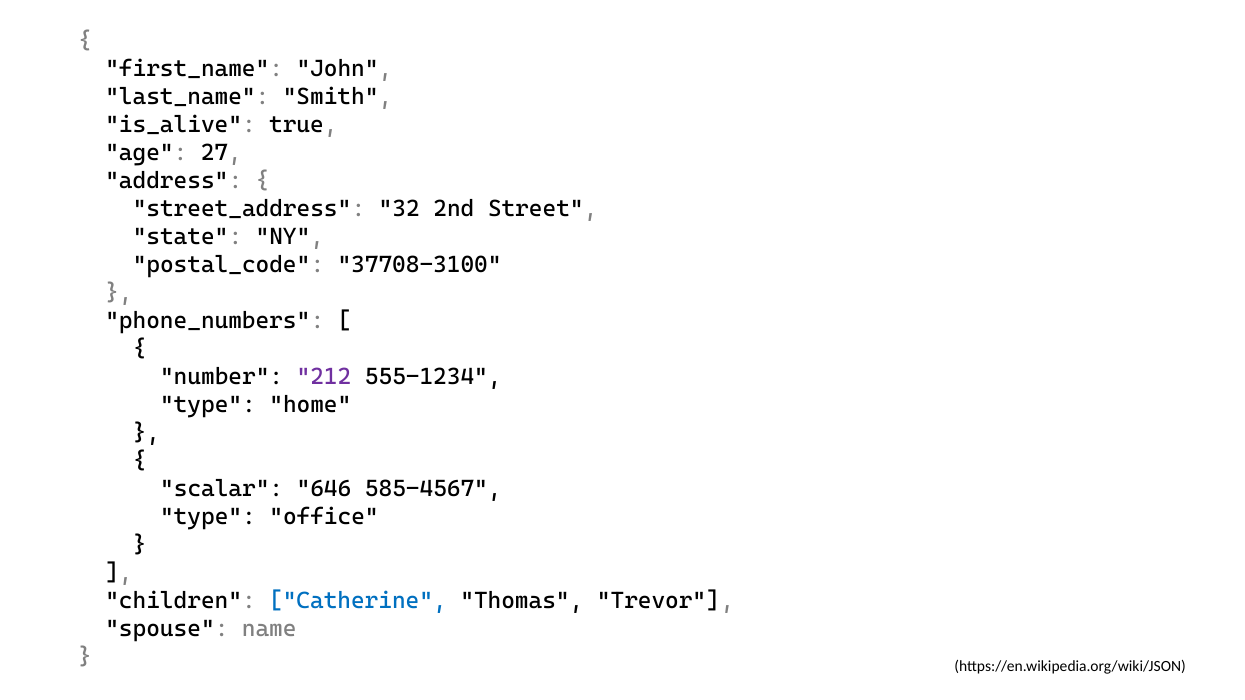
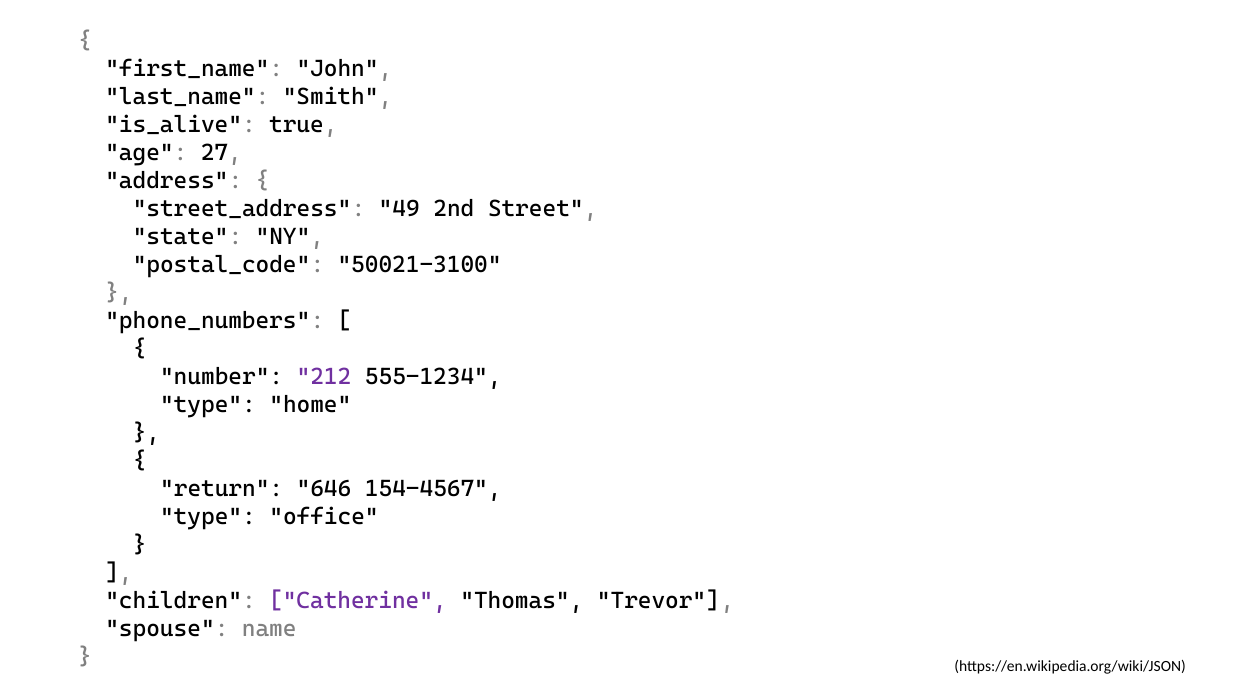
32: 32 -> 49 (399, 208)
37708-3100: 37708-3100 -> 50021-3100 (420, 264)
scalar: scalar -> return (222, 489)
585-4567: 585-4567 -> 154-4567 (433, 489)
Catherine colour: blue -> purple (358, 601)
